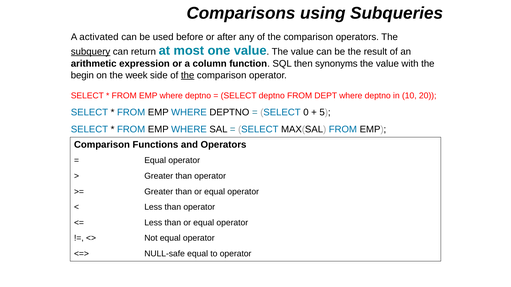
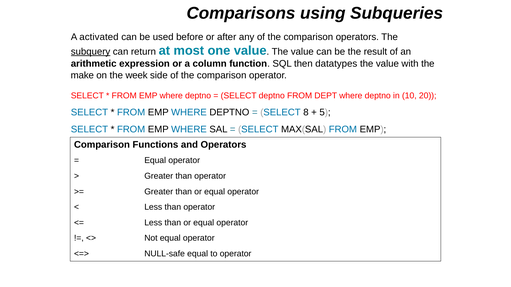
synonyms: synonyms -> datatypes (336, 64)
begin: begin -> make (82, 75)
the underline: present -> none (188, 75)
0: 0 -> 8 (306, 112)
